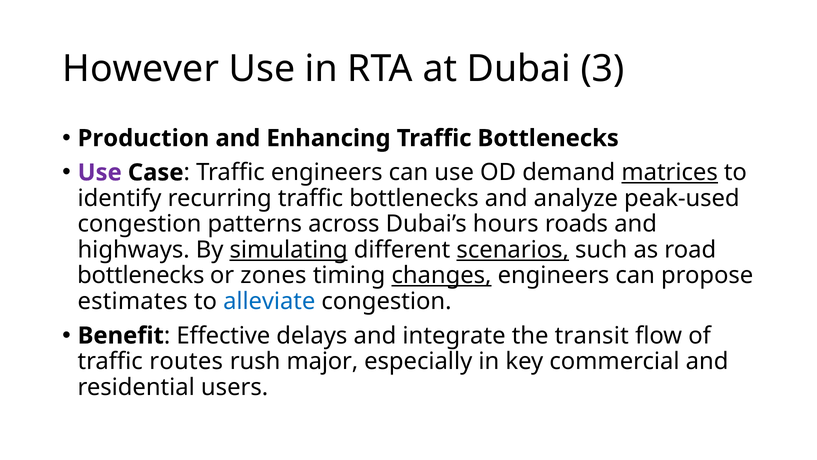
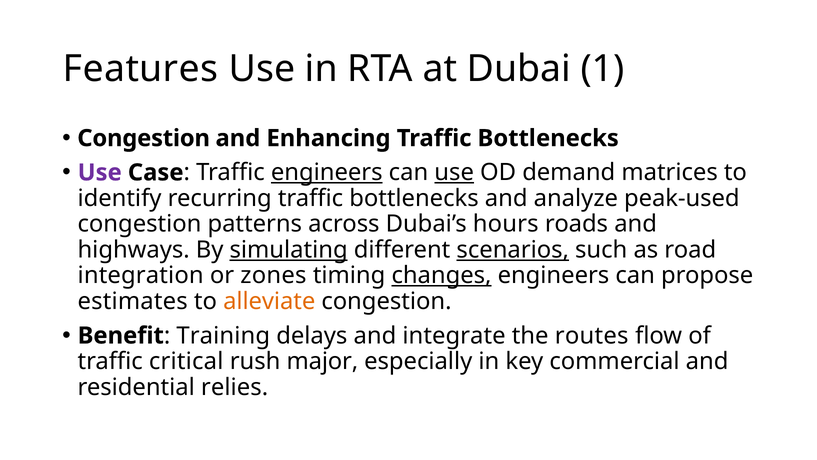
However: However -> Features (141, 69)
3: 3 -> 1 (603, 69)
Production: Production -> Congestion (144, 138)
engineers underline: none -> present (327, 172)
use underline: none -> present (454, 172)
matrices underline: present -> none (670, 172)
bottlenecks: bottlenecks -> integration (141, 275)
alleviate colour: blue -> orange (269, 301)
Effective: Effective -> Training (223, 335)
transit: transit -> routes (592, 335)
routes: routes -> critical (186, 361)
users: users -> relies (235, 387)
